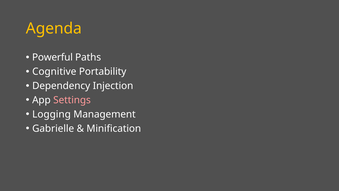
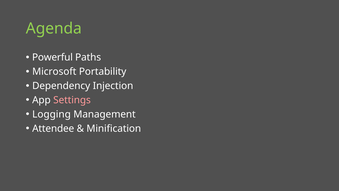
Agenda colour: yellow -> light green (54, 28)
Cognitive: Cognitive -> Microsoft (54, 72)
Gabrielle: Gabrielle -> Attendee (53, 128)
